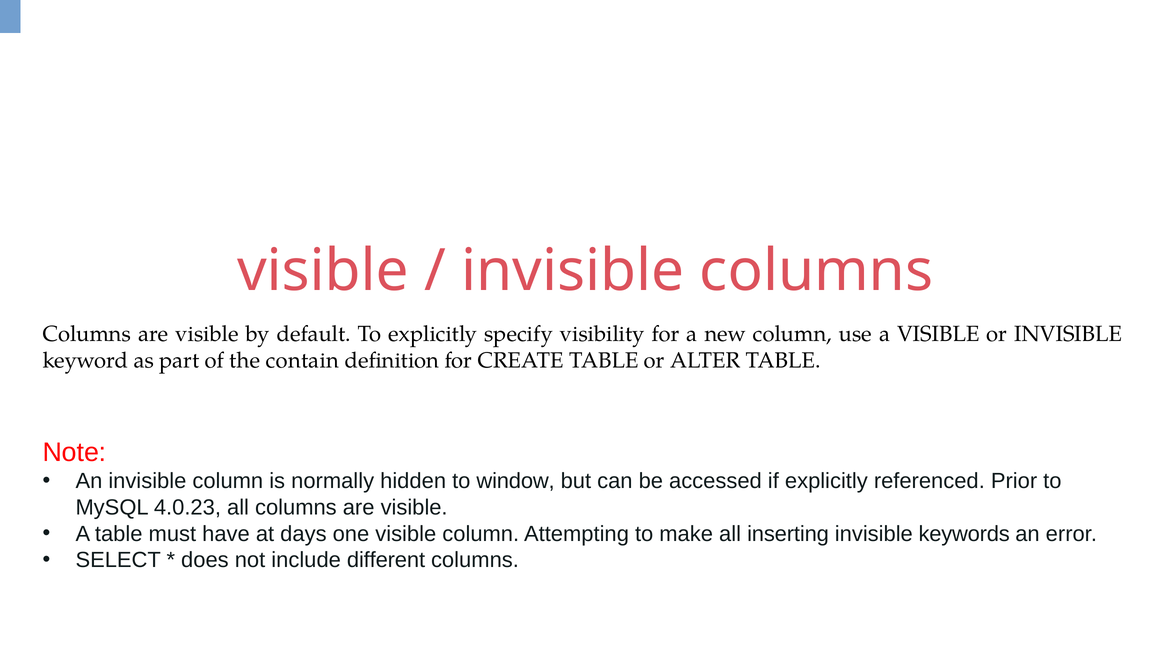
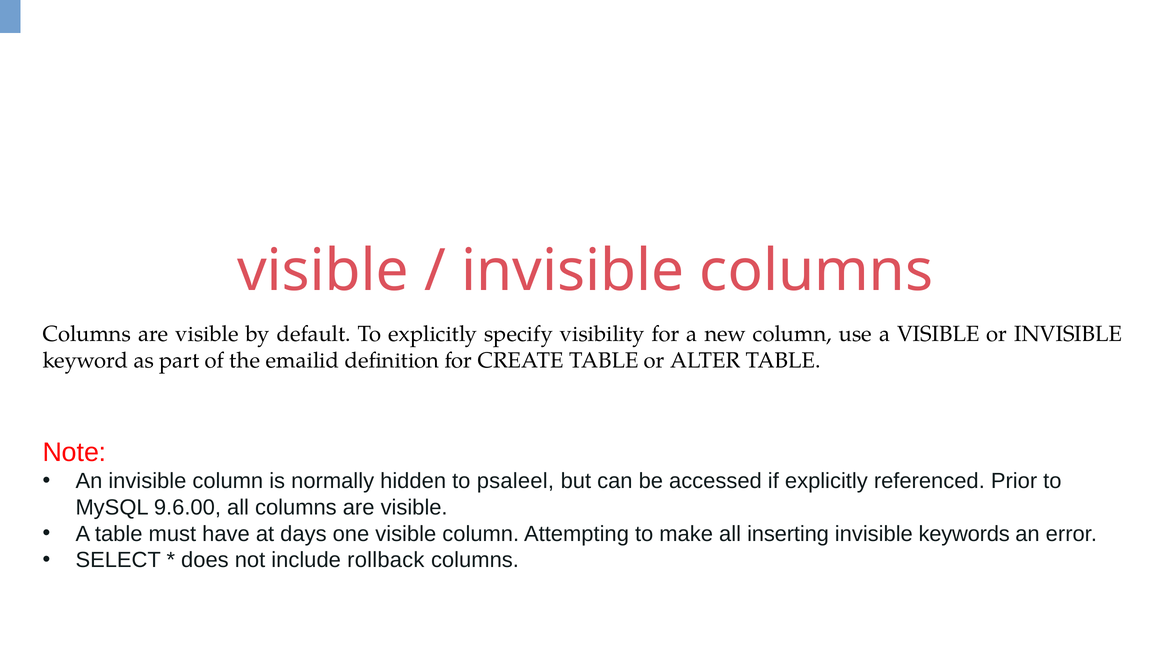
contain: contain -> emailid (302, 361)
window: window -> psaleel (515, 482)
4.0.23: 4.0.23 -> 9.6.00 (187, 508)
different: different -> rollback (386, 561)
